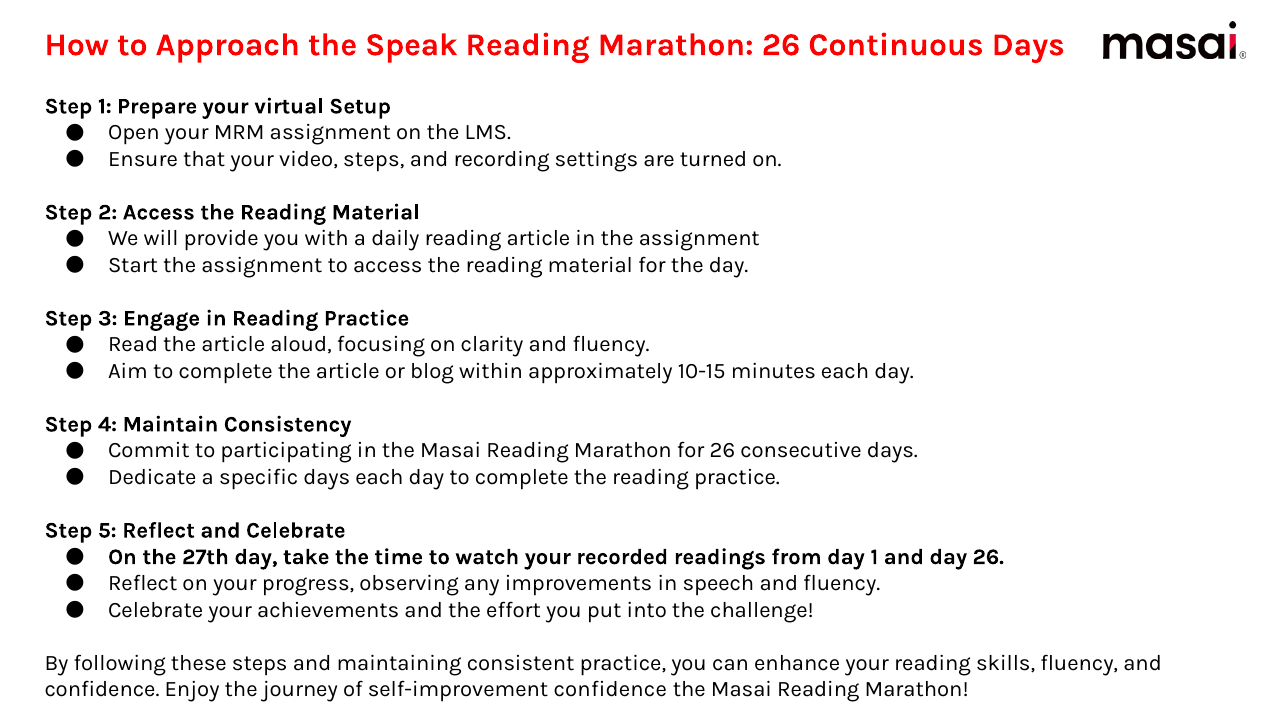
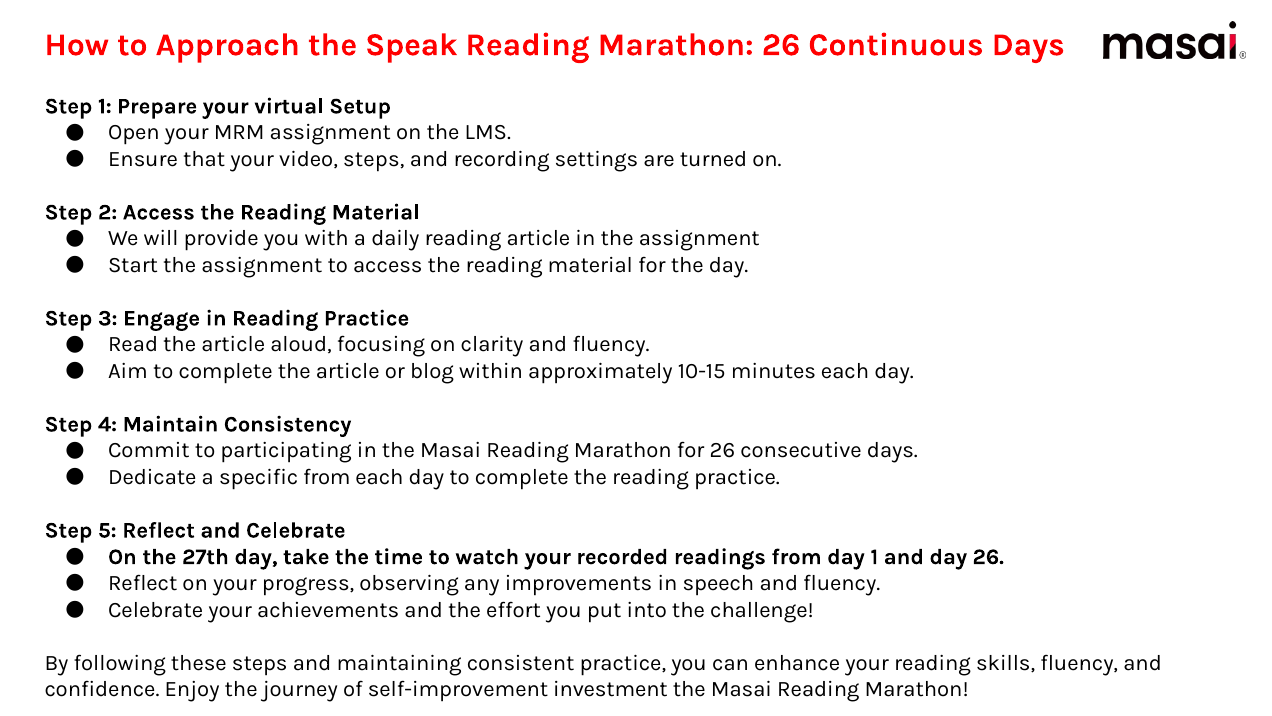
specific days: days -> from (327, 477)
self-improvement confidence: confidence -> investment (610, 689)
